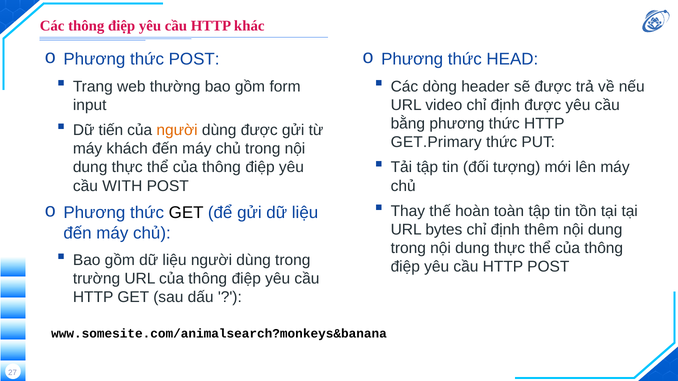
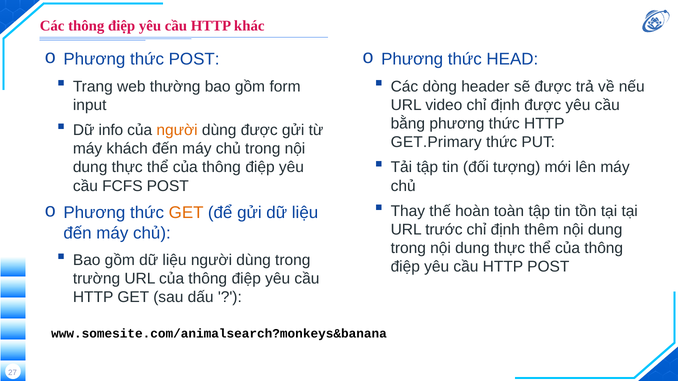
tiến: tiến -> info (111, 130)
WITH: WITH -> FCFS (122, 186)
GET colour: black -> orange (186, 213)
bytes: bytes -> trước (444, 230)
